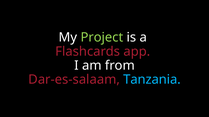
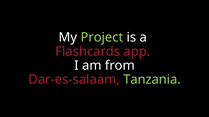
Tanzania colour: light blue -> light green (152, 80)
